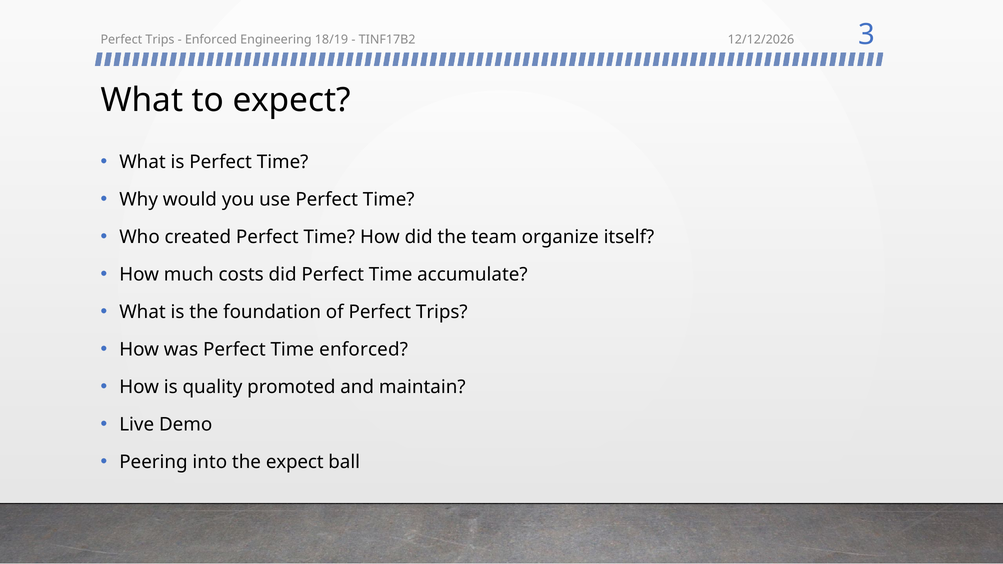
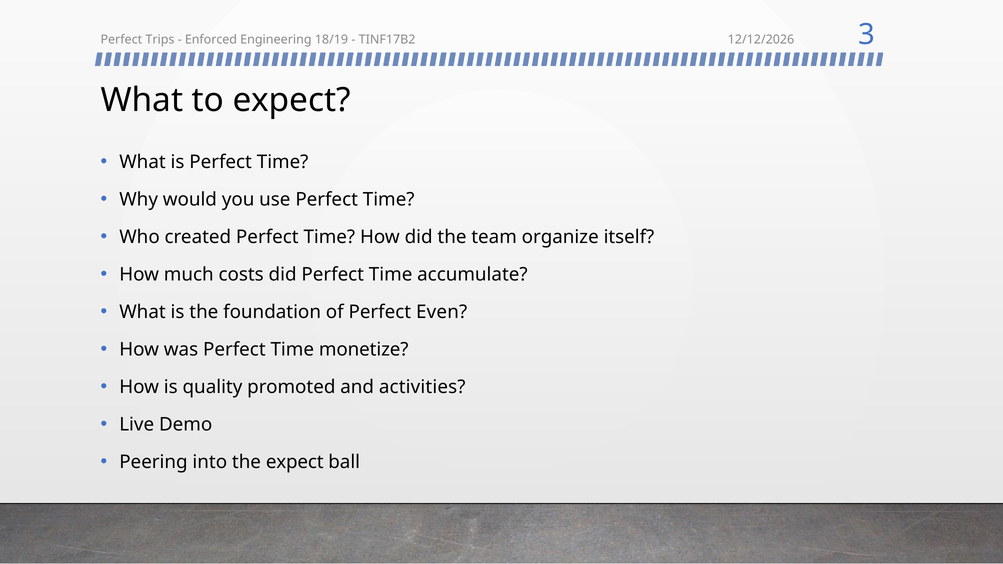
of Perfect Trips: Trips -> Even (442, 312)
Time enforced: enforced -> monetize (364, 350)
maintain: maintain -> activities (422, 387)
